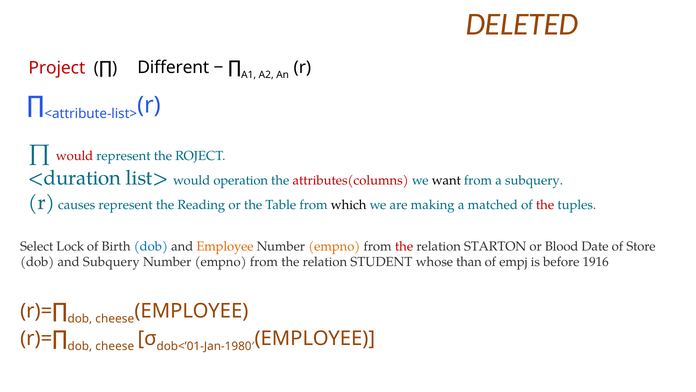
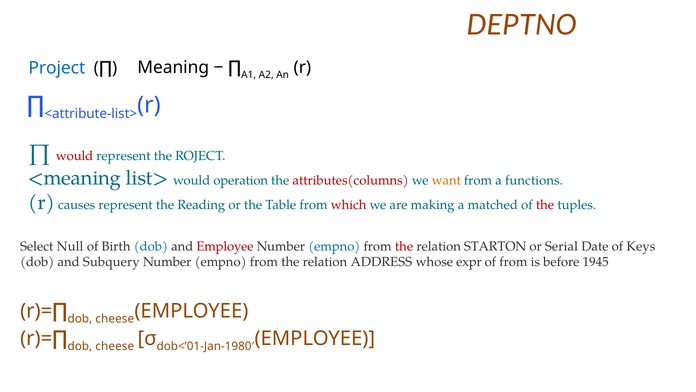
DELETED: DELETED -> DEPTNO (522, 24)
Different: Different -> Meaning (173, 67)
Project colour: red -> blue (57, 68)
<duration: <duration -> <meaning (75, 178)
want colour: black -> orange (446, 180)
a subquery: subquery -> functions (534, 180)
which colour: black -> red (349, 205)
Lock: Lock -> Null (70, 246)
Employee colour: orange -> red (225, 246)
empno colour: orange -> blue (334, 246)
Blood: Blood -> Serial (561, 246)
Store: Store -> Keys (641, 246)
STUDENT: STUDENT -> ADDRESS (381, 262)
than: than -> expr (469, 262)
of empj: empj -> from (513, 262)
1916: 1916 -> 1945 (596, 262)
